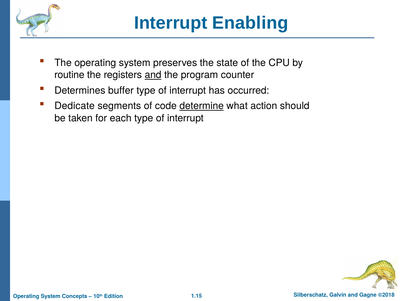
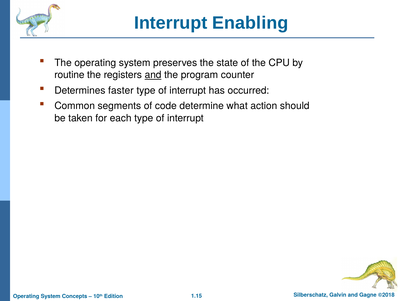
buffer: buffer -> faster (121, 90)
Dedicate: Dedicate -> Common (75, 106)
determine underline: present -> none (202, 106)
